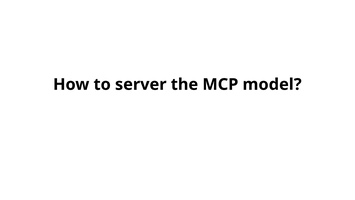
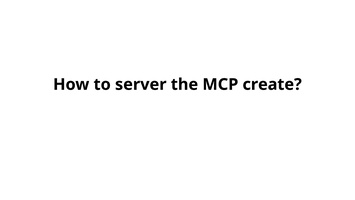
model: model -> create (272, 84)
